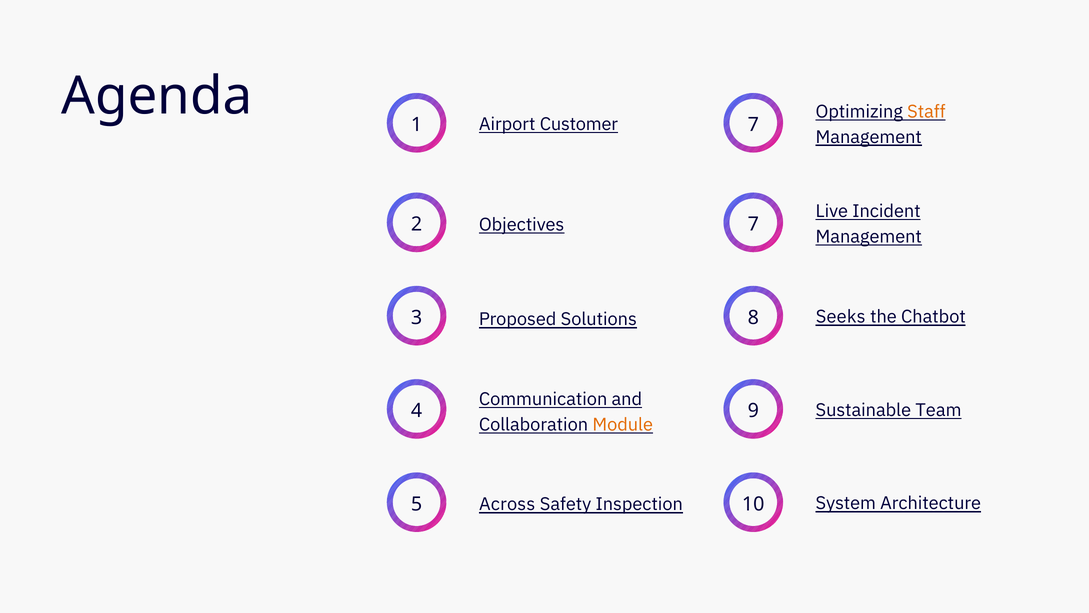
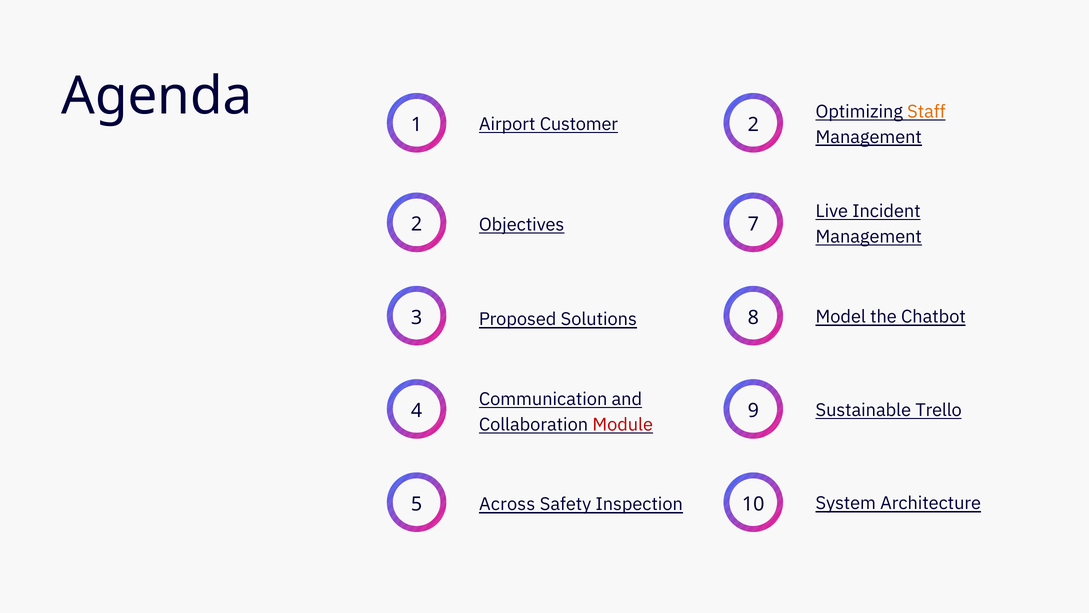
1 7: 7 -> 2 (753, 125)
Seeks: Seeks -> Model (841, 317)
Team: Team -> Trello (939, 410)
Module colour: orange -> red (623, 424)
